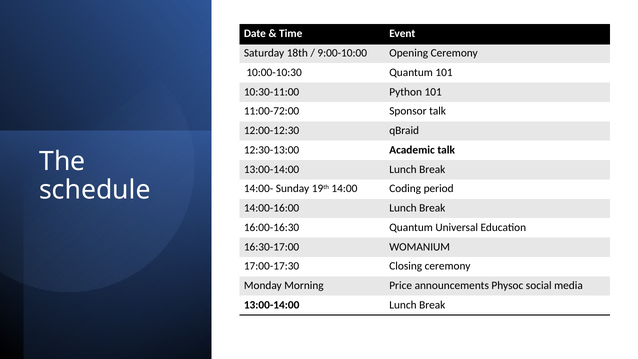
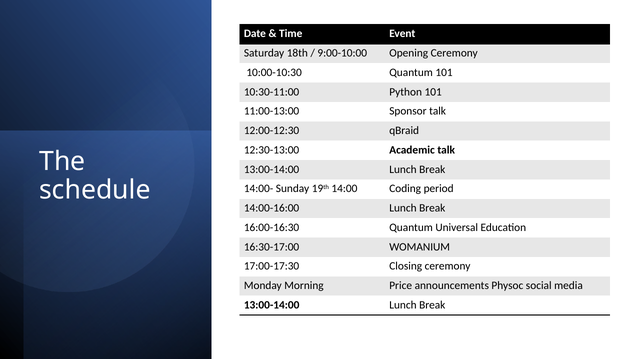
11:00-72:00: 11:00-72:00 -> 11:00-13:00 (272, 111)
